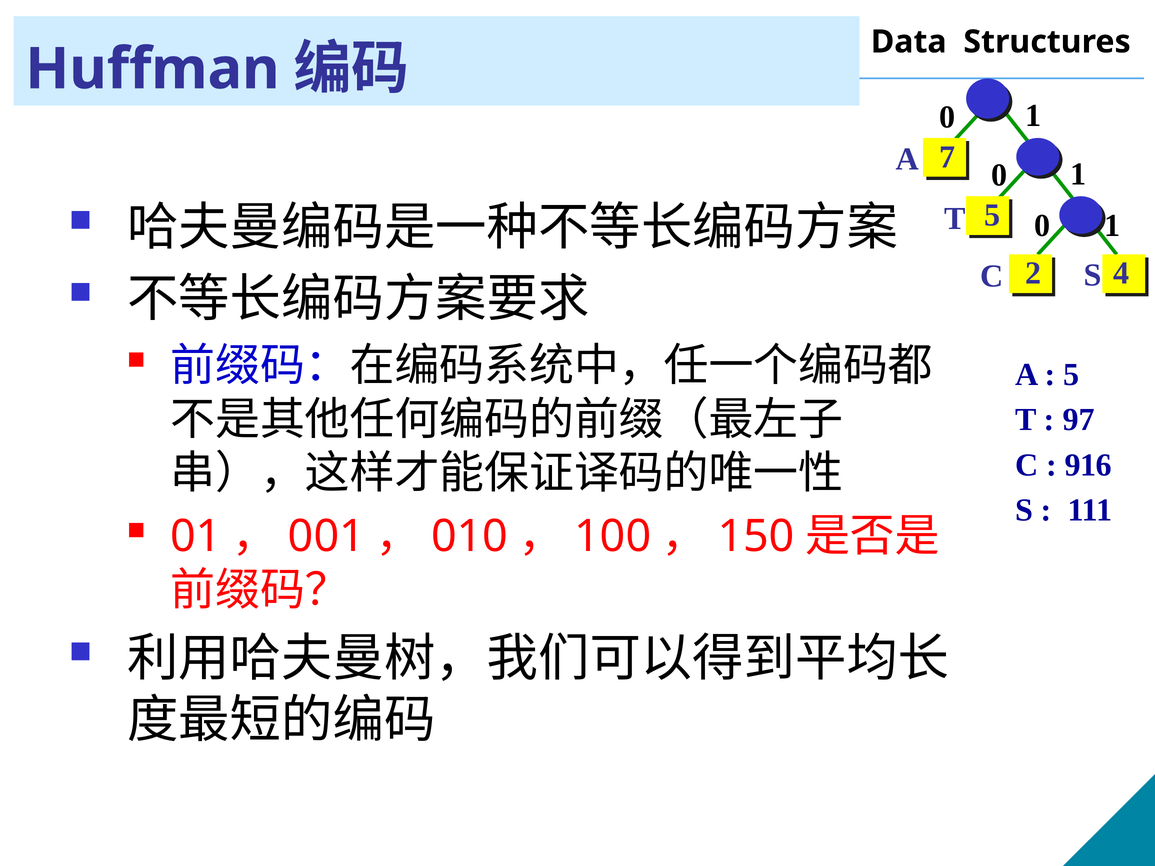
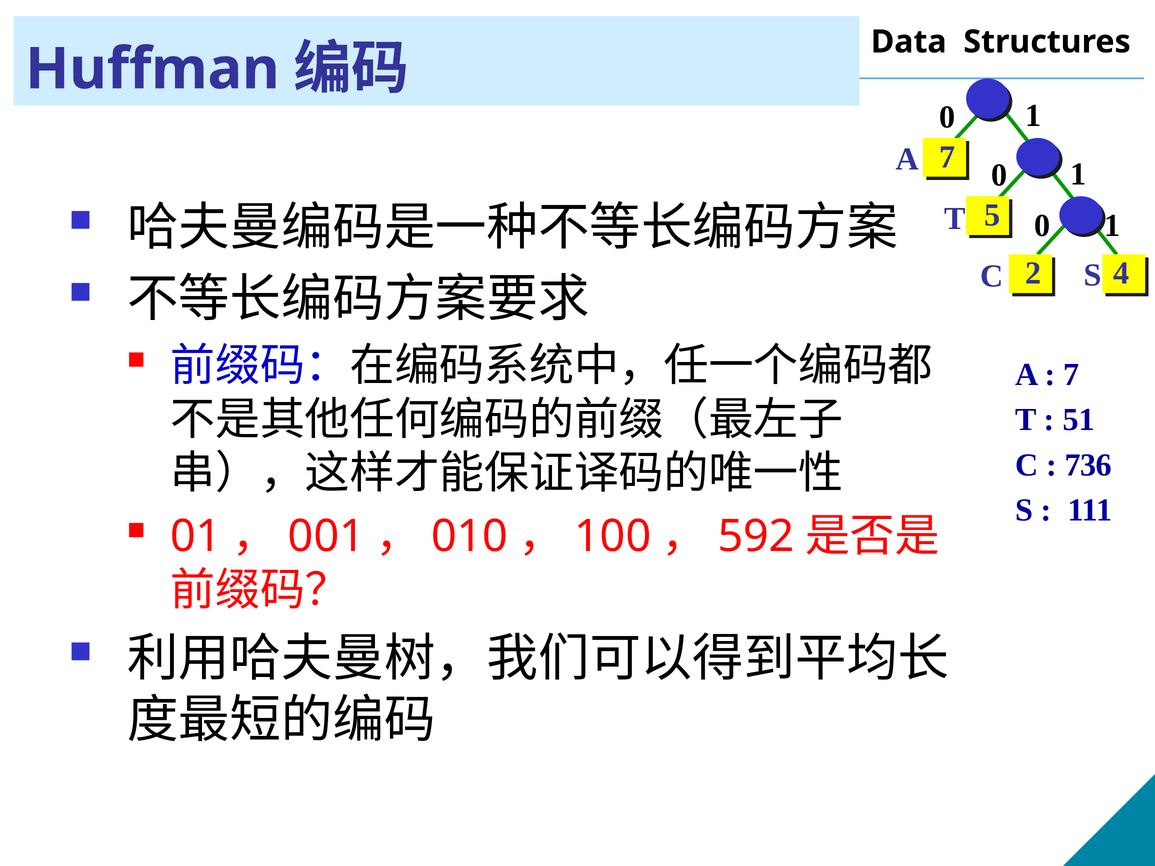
5: 5 -> 7 (1071, 375)
97: 97 -> 51 (1079, 420)
916: 916 -> 736 (1088, 465)
150: 150 -> 592 (756, 537)
